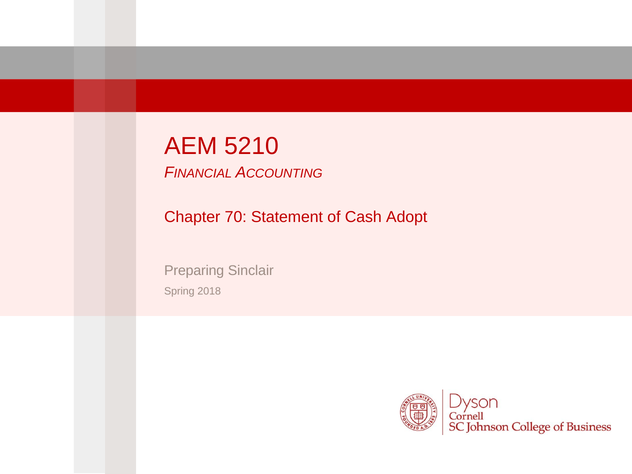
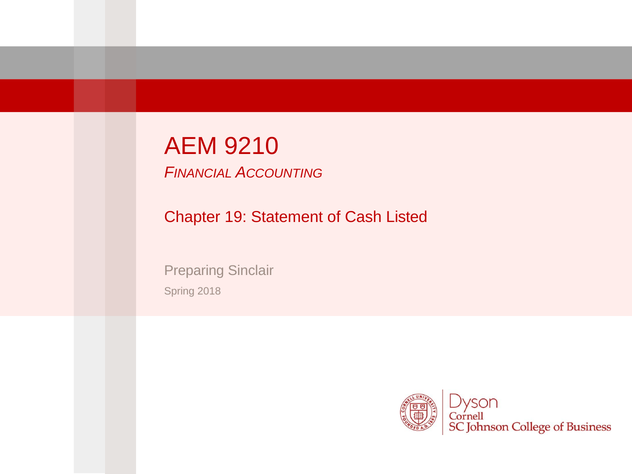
5210: 5210 -> 9210 (251, 146)
70: 70 -> 19 (236, 217)
Adopt: Adopt -> Listed (407, 217)
